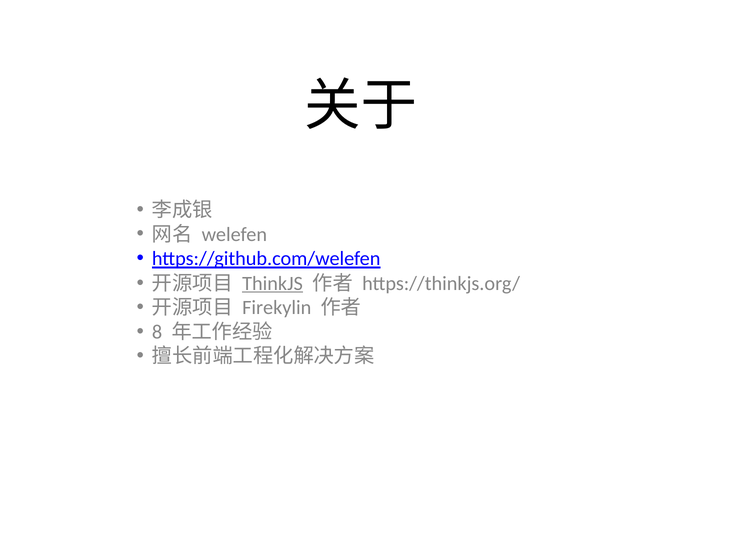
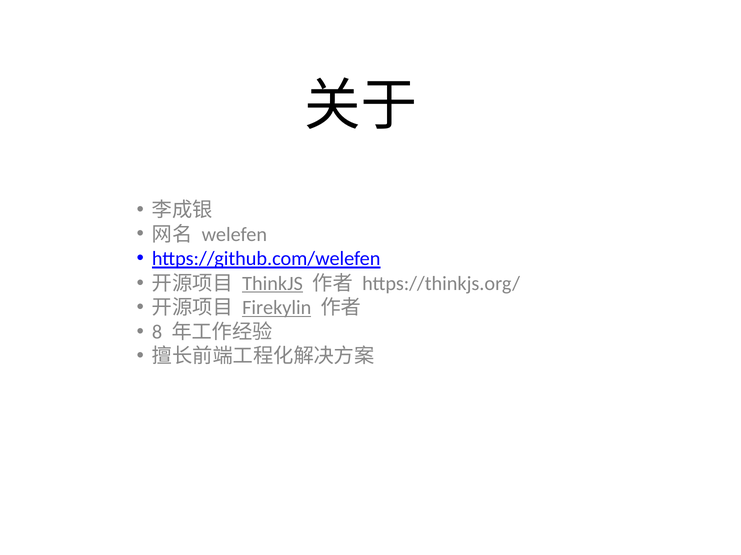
Firekylin underline: none -> present (277, 308)
